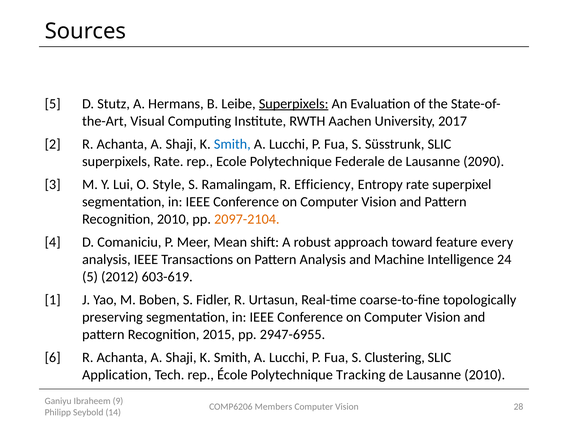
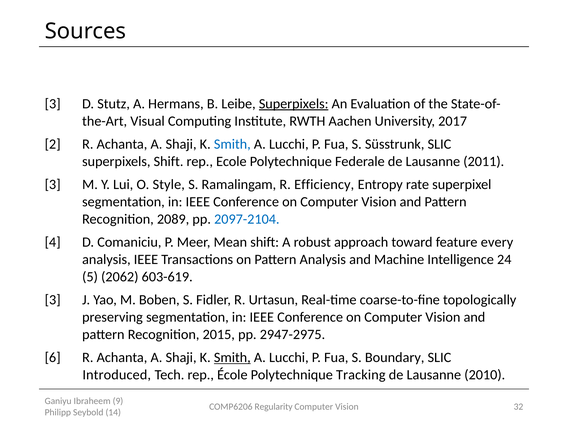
5: 5 -> 3 (53, 104)
superpixels Rate: Rate -> Shift (169, 161)
2090: 2090 -> 2011 (484, 161)
Recognition 2010: 2010 -> 2089 (173, 219)
2097-2104 colour: orange -> blue (247, 219)
2012: 2012 -> 2062 (120, 277)
1: 1 -> 3 (53, 300)
2947-6955: 2947-6955 -> 2947-2975 (292, 335)
Smith underline: none -> present (232, 358)
Clustering: Clustering -> Boundary (395, 358)
Application: Application -> Introduced (117, 375)
Members: Members -> Regularity (274, 407)
28: 28 -> 32 (518, 407)
